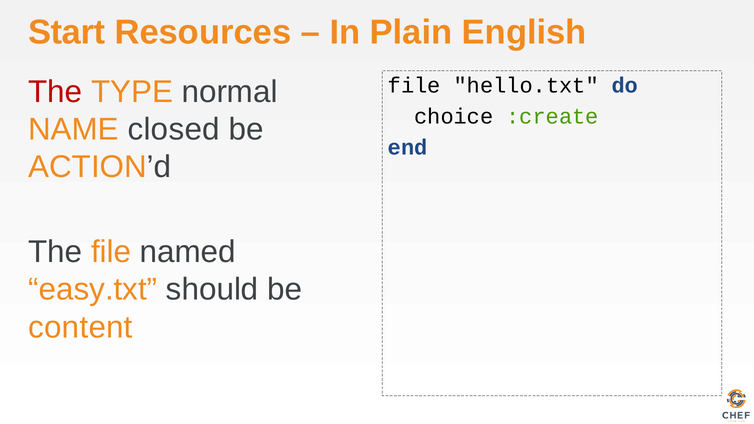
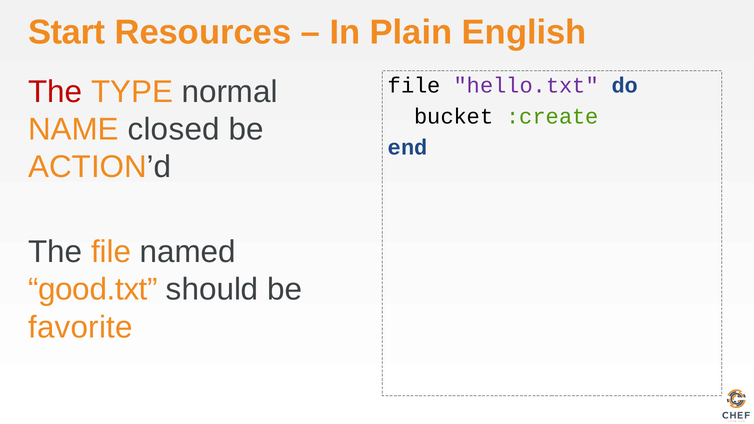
hello.txt colour: black -> purple (526, 85)
choice: choice -> bucket (454, 117)
easy.txt: easy.txt -> good.txt (93, 290)
content: content -> favorite (80, 327)
